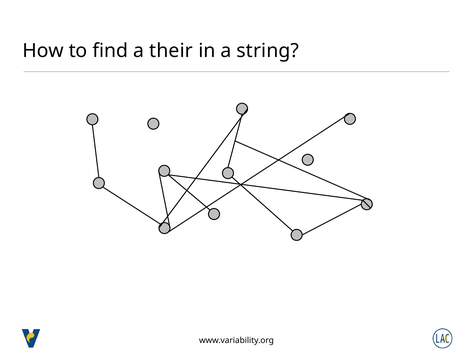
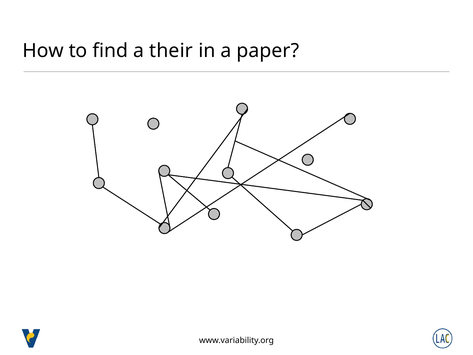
string: string -> paper (268, 51)
